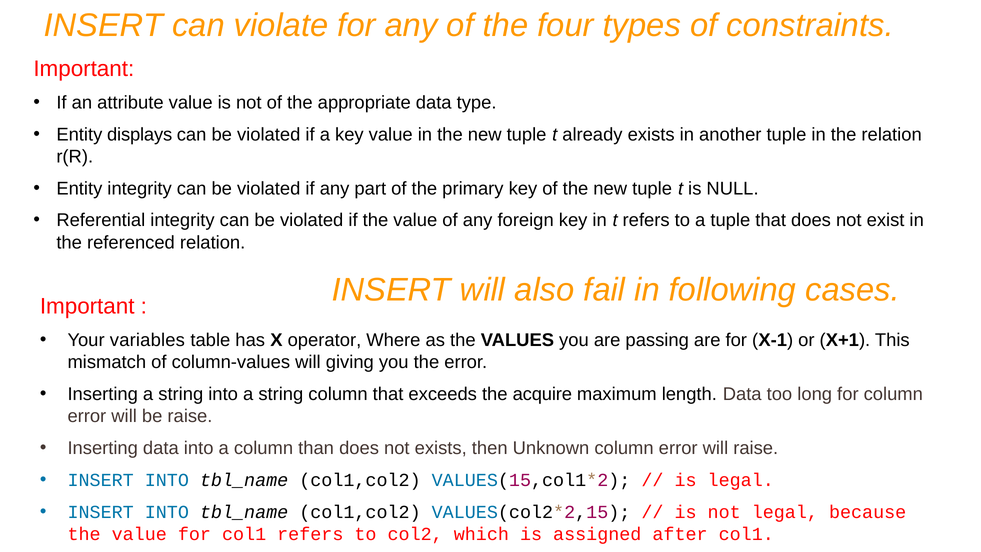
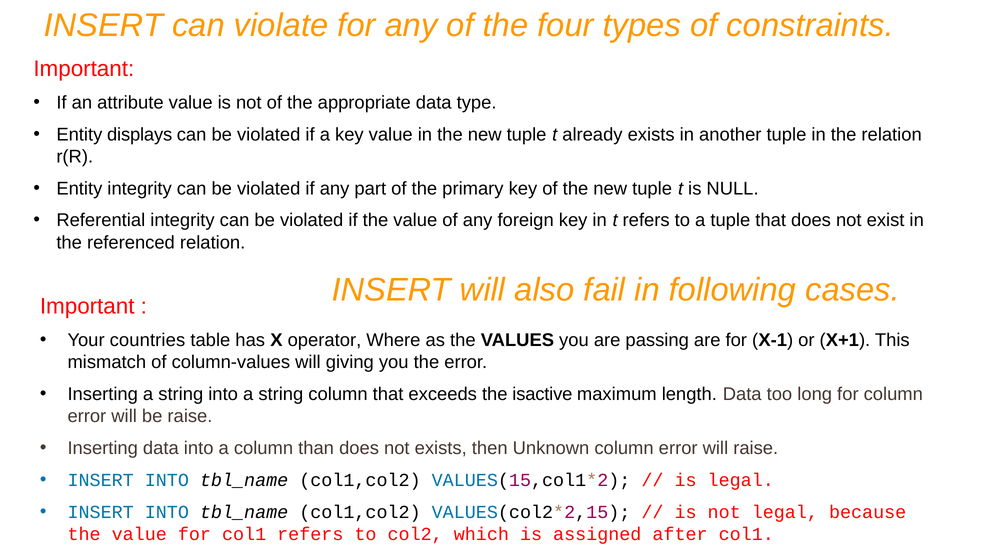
variables: variables -> countries (147, 340)
acquire: acquire -> isactive (542, 394)
